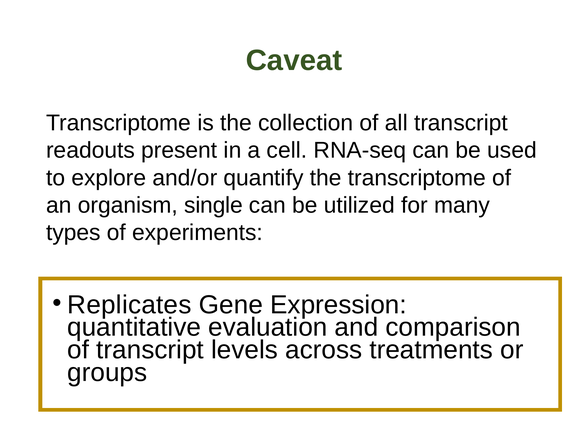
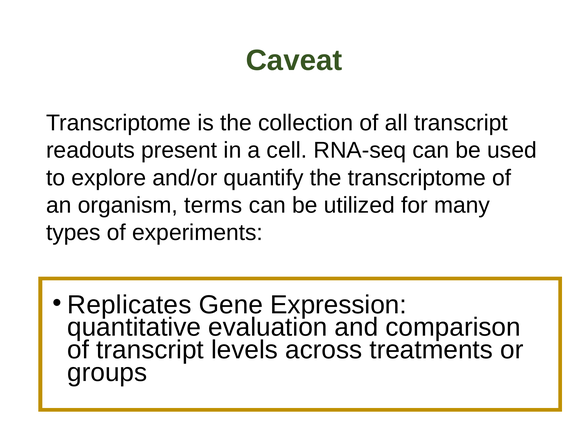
single: single -> terms (213, 205)
